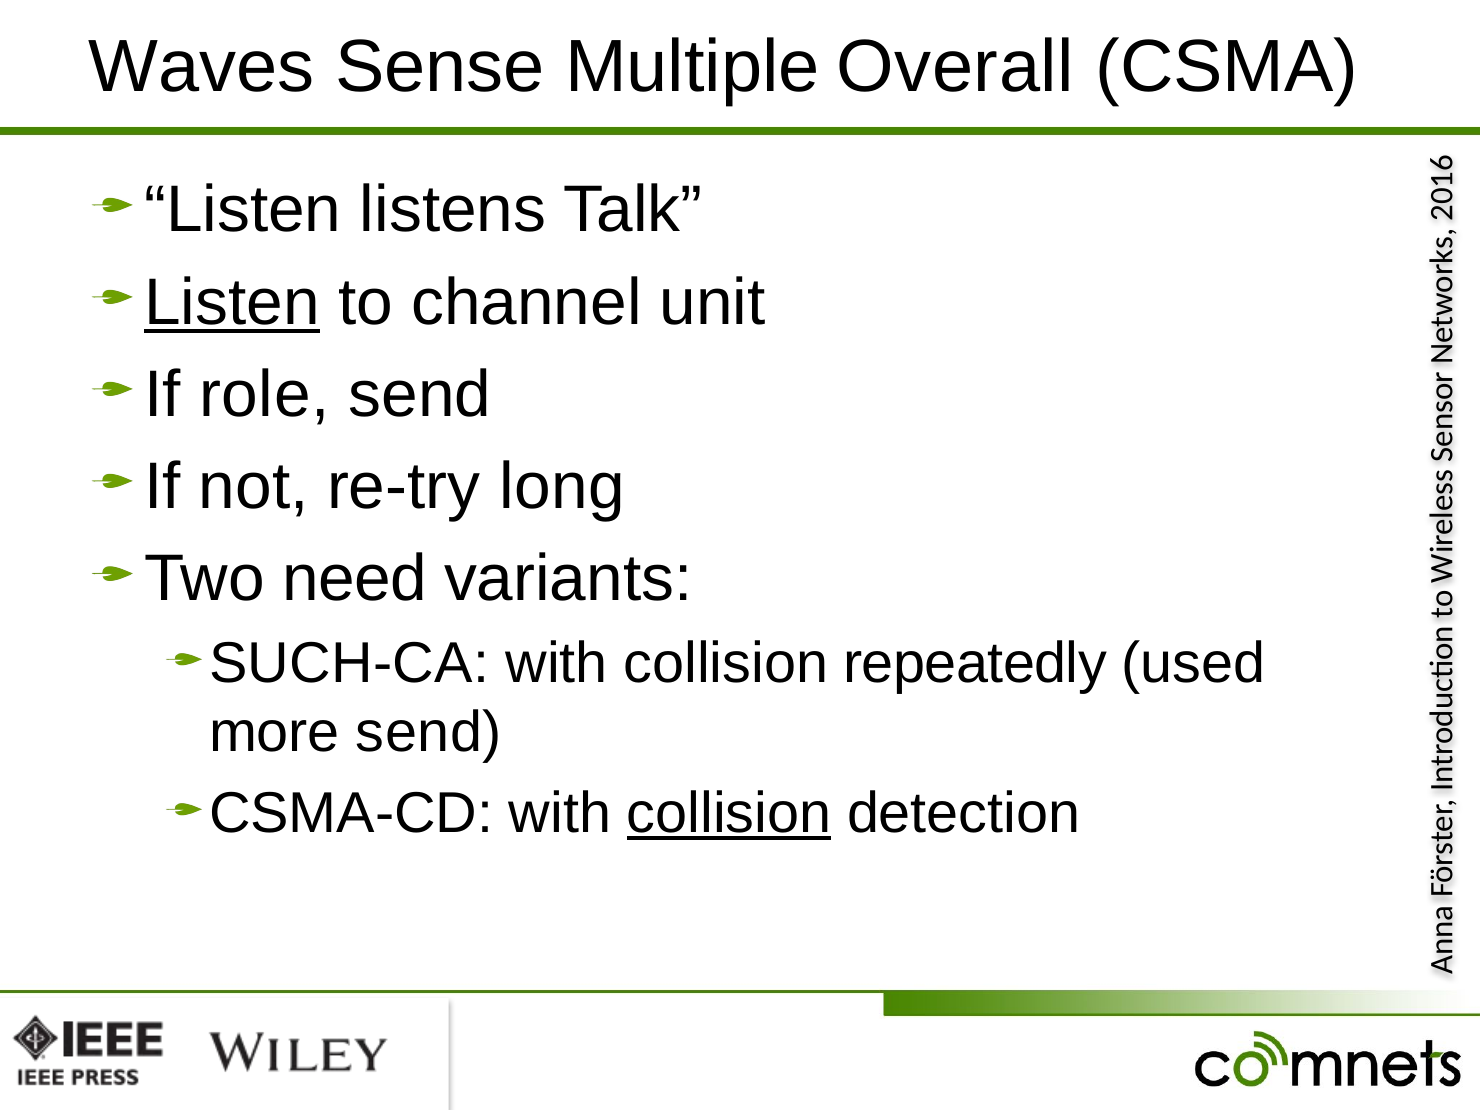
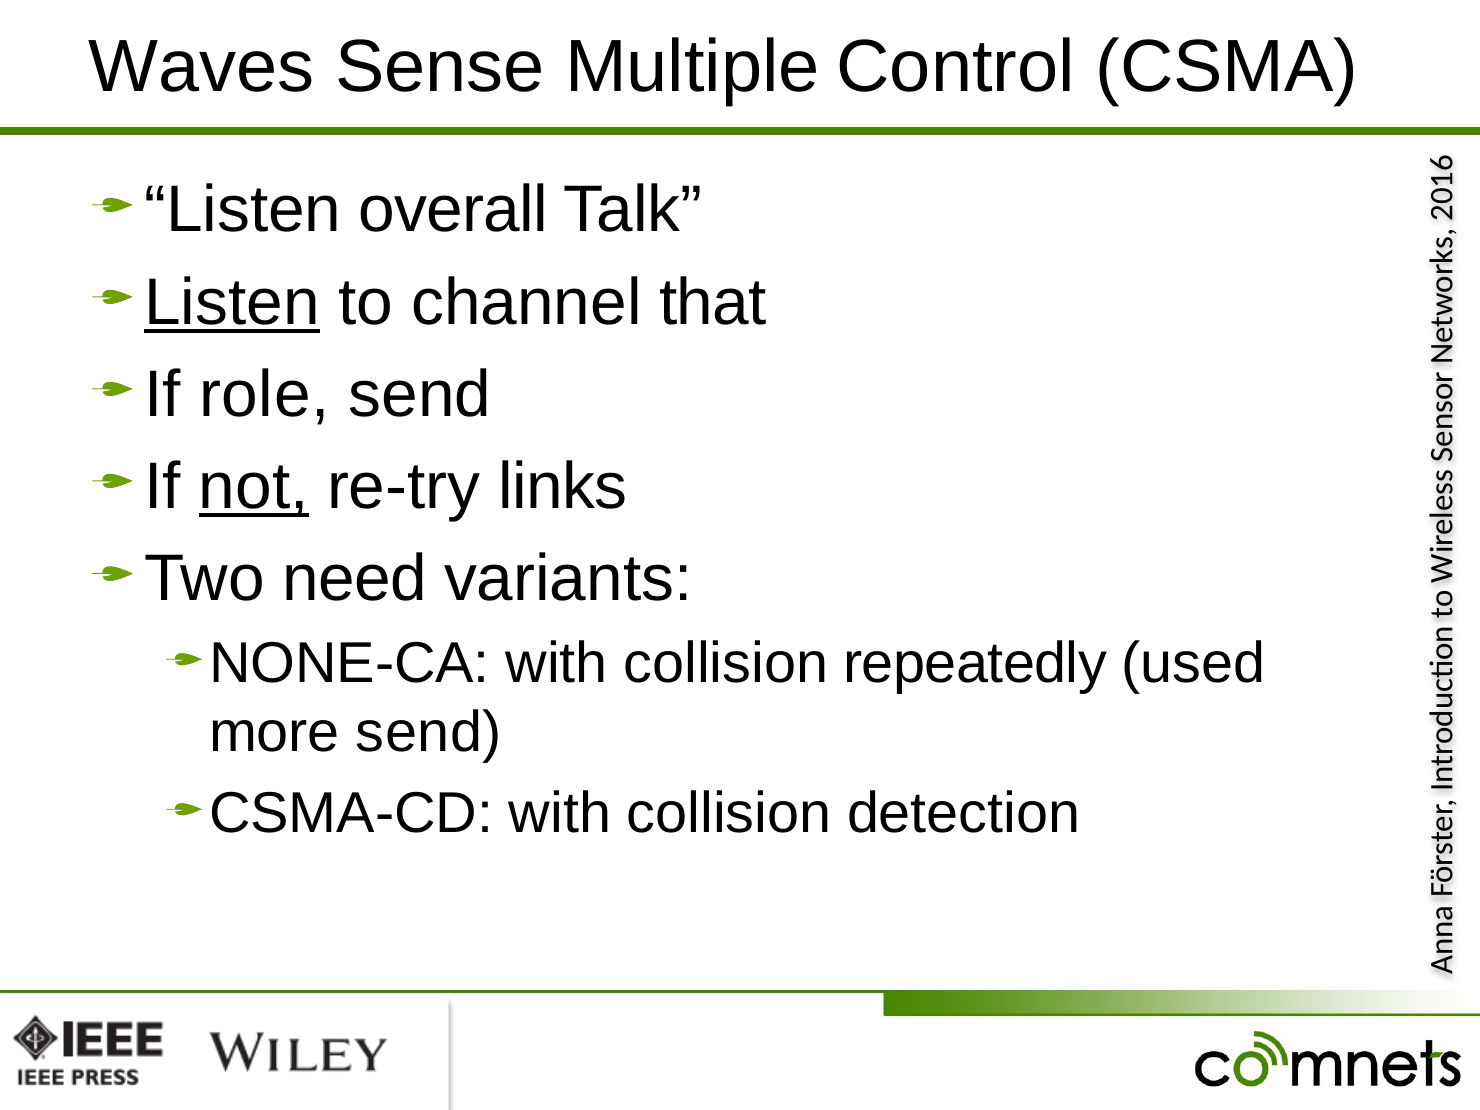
Overall: Overall -> Control (956, 67)
listens: listens -> overall (453, 210)
unit: unit -> that (713, 302)
not underline: none -> present (254, 487)
long: long -> links (563, 487)
SUCH-CA: SUCH-CA -> NONE-CA (349, 664)
collision underline: present -> none (729, 813)
